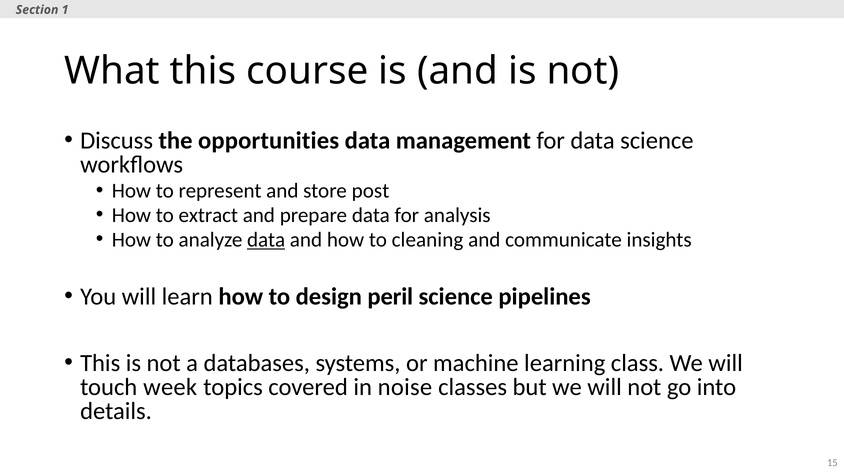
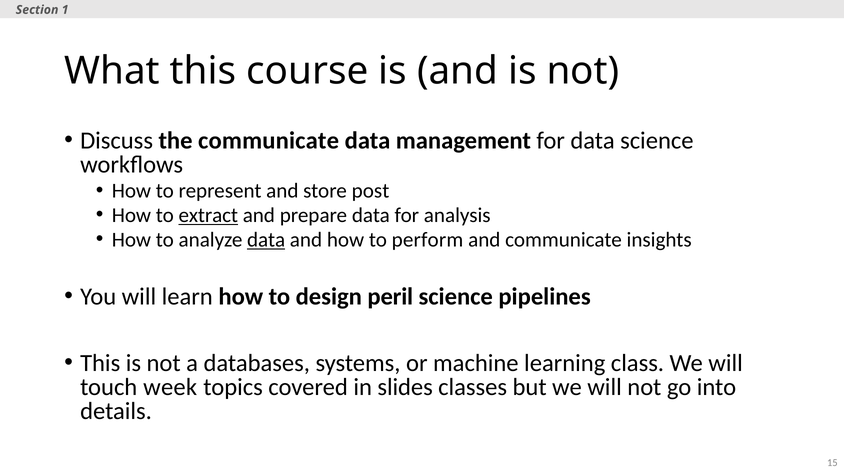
the opportunities: opportunities -> communicate (269, 141)
extract underline: none -> present (208, 215)
cleaning: cleaning -> perform (427, 240)
noise: noise -> slides (405, 387)
